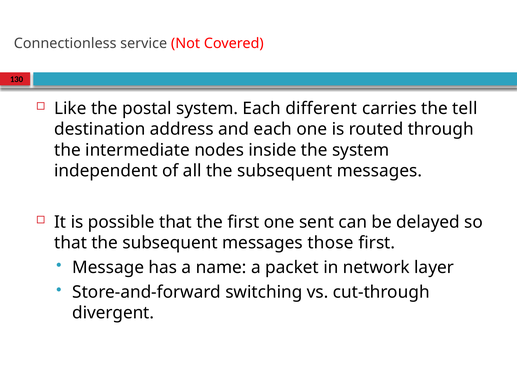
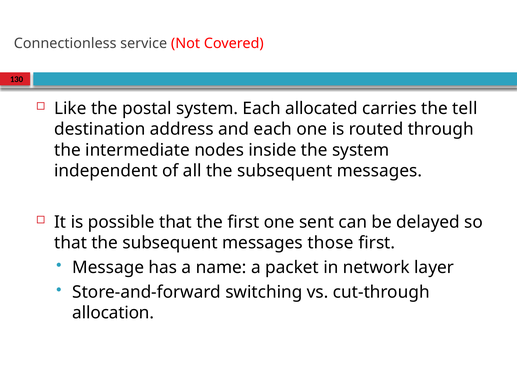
different: different -> allocated (322, 109)
divergent: divergent -> allocation (113, 313)
